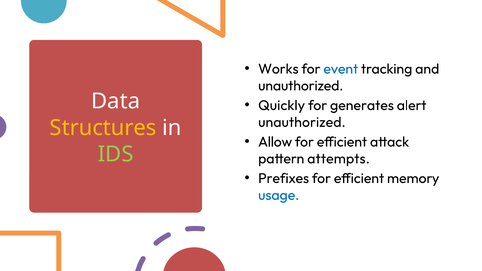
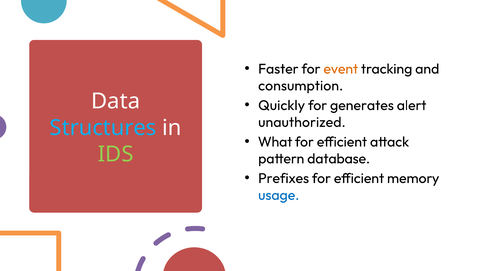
Works: Works -> Faster (278, 69)
event colour: blue -> orange (341, 69)
unauthorized: unauthorized -> consumption (301, 86)
Structures colour: yellow -> light blue (103, 128)
Allow: Allow -> What (275, 142)
attempts: attempts -> database (339, 159)
